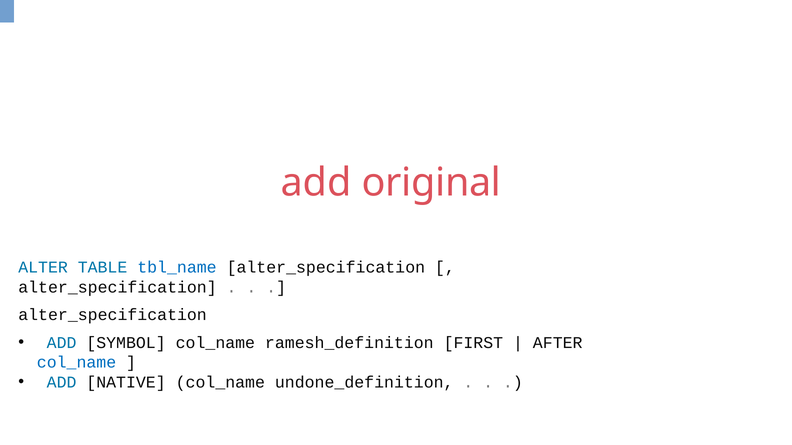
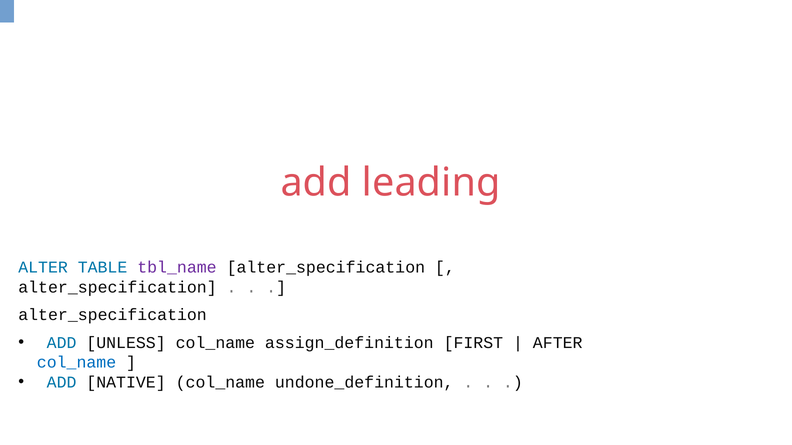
original: original -> leading (431, 183)
tbl_name colour: blue -> purple (177, 268)
SYMBOL: SYMBOL -> UNLESS (126, 343)
ramesh_definition: ramesh_definition -> assign_definition (349, 343)
